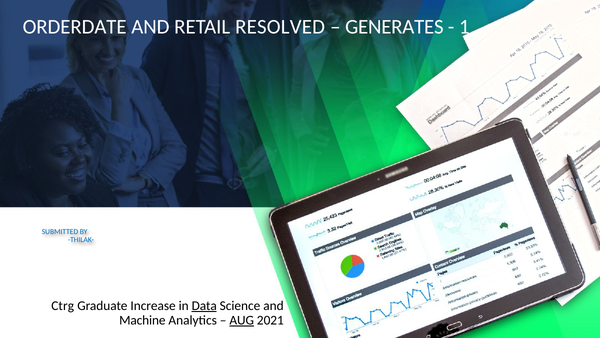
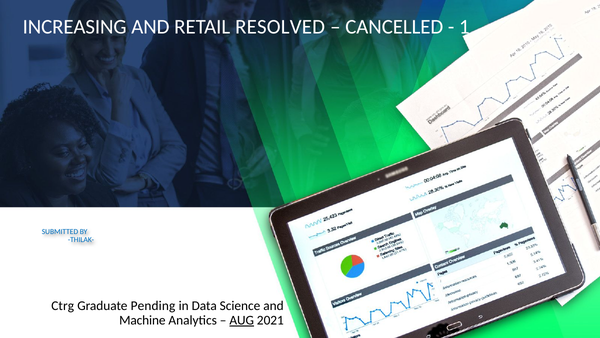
ORDERDATE: ORDERDATE -> INCREASING (75, 27)
GENERATES: GENERATES -> CANCELLED (394, 27)
Increase: Increase -> Pending (153, 305)
Data underline: present -> none (204, 305)
